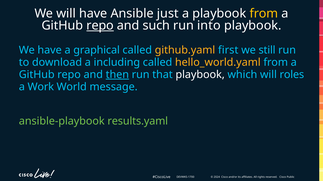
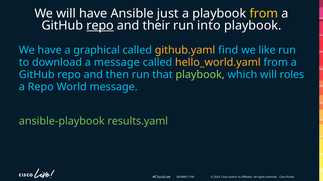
such: such -> their (156, 26)
first: first -> find (228, 50)
still: still -> like (267, 50)
a including: including -> message (117, 63)
then underline: present -> none (117, 75)
playbook colour: white -> light green (200, 75)
a Work: Work -> Repo (41, 87)
